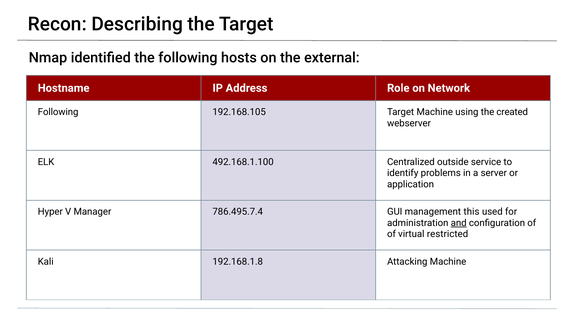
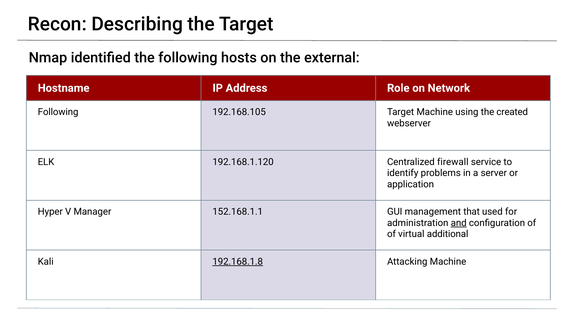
492.168.1.100: 492.168.1.100 -> 192.168.1.120 (243, 162)
outside: outside -> firewall (453, 162)
786.495.7.4: 786.495.7.4 -> 152.168.1.1 (238, 212)
this: this -> that (472, 212)
restricted: restricted -> additional (448, 234)
192.168.1.8 underline: none -> present (238, 261)
